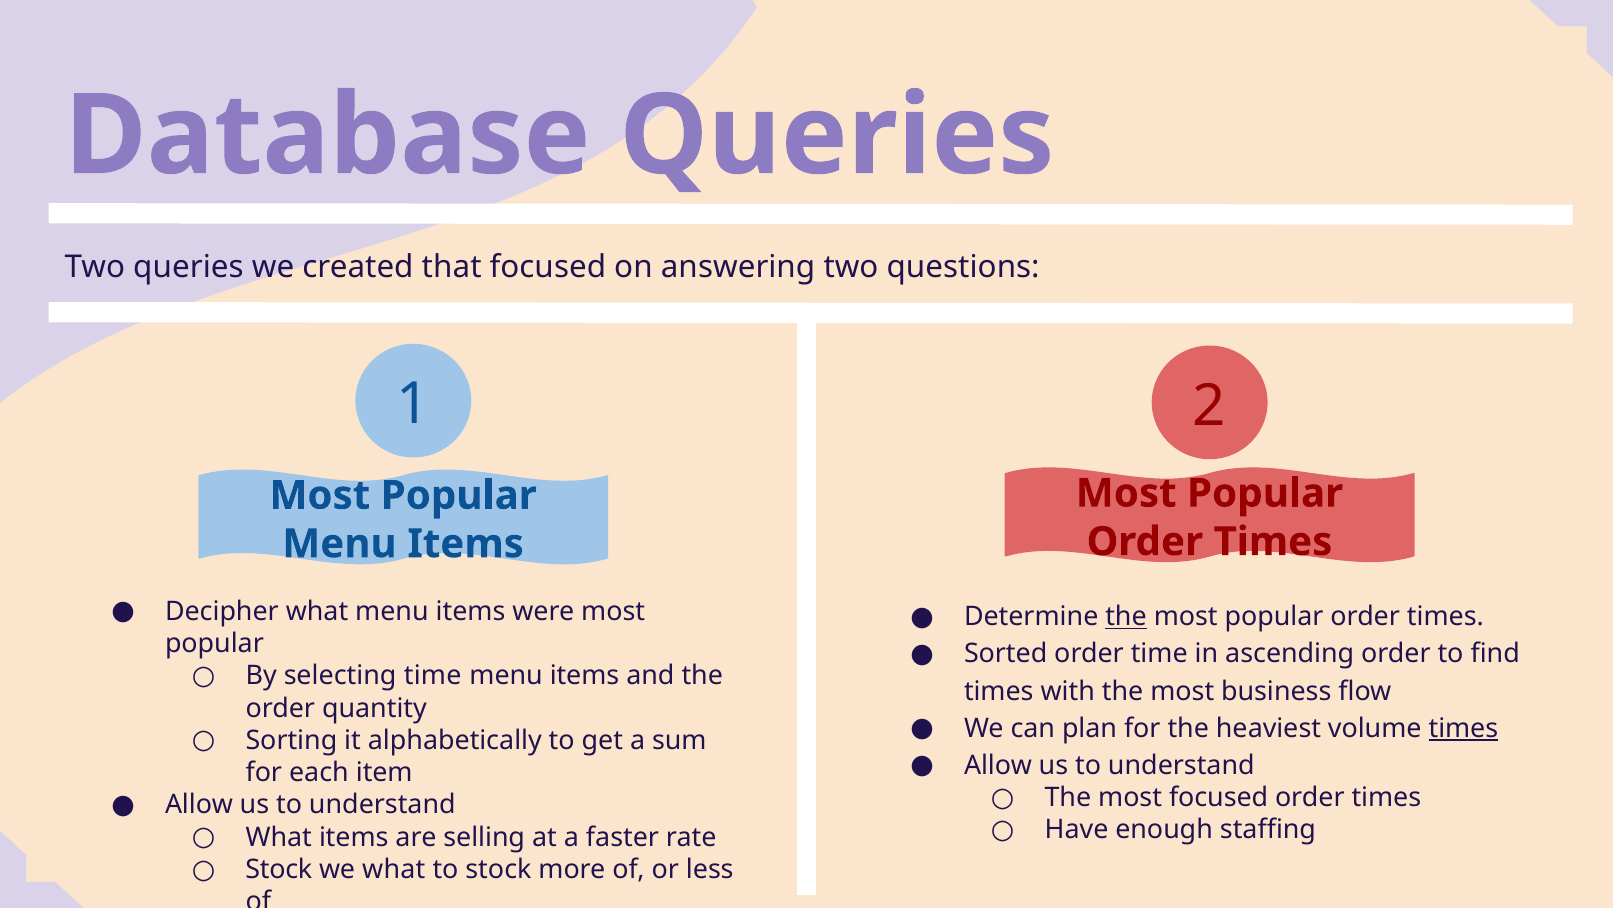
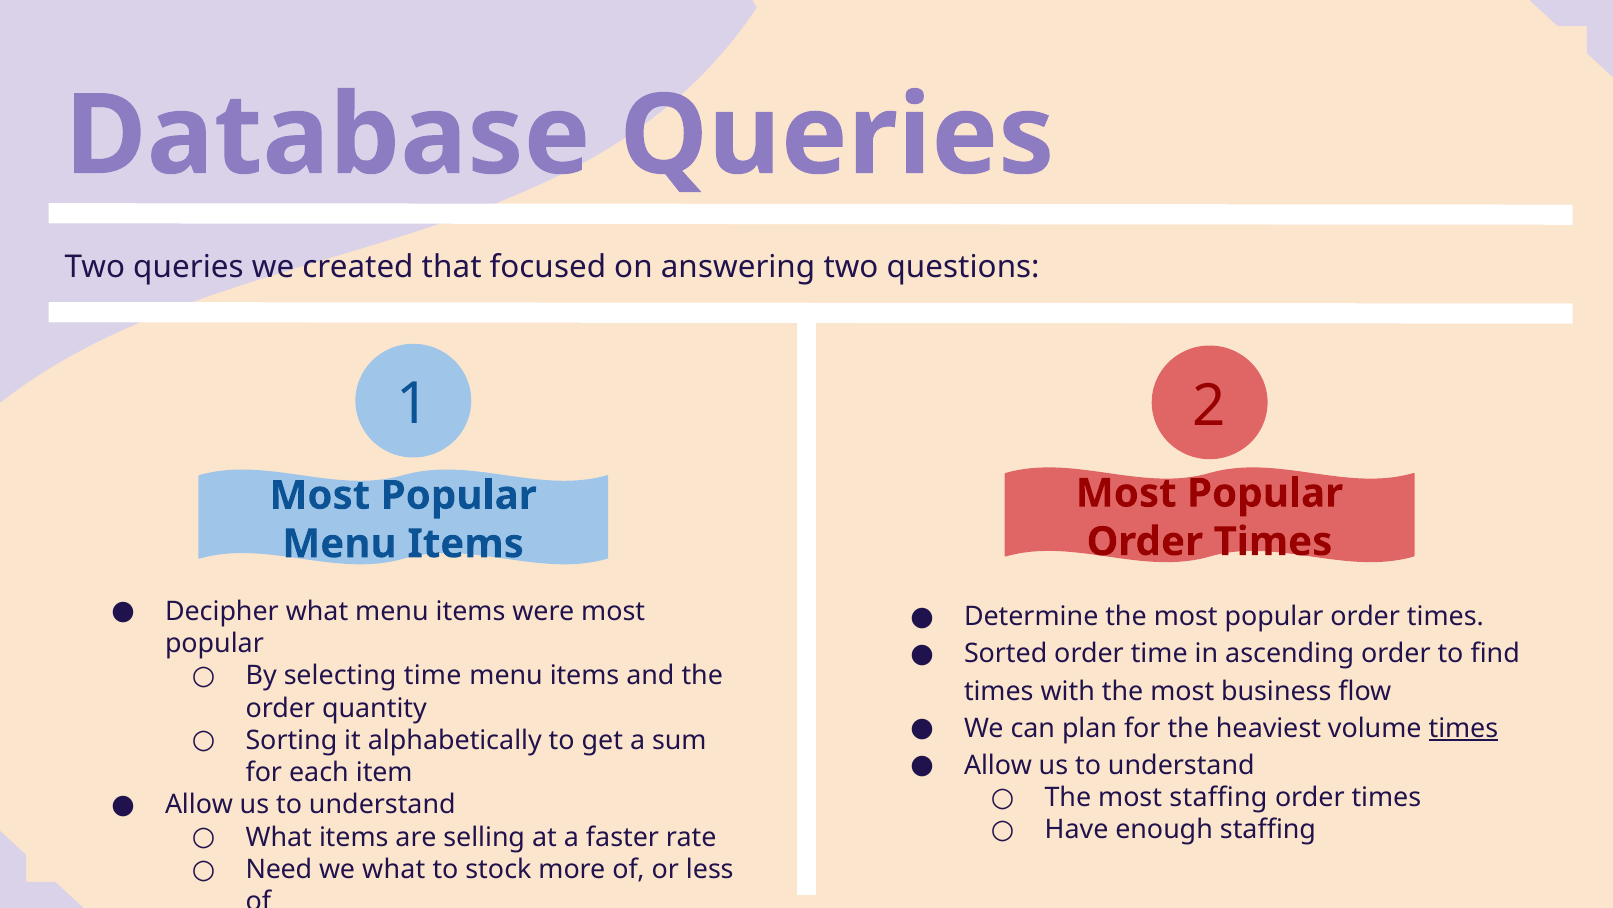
the underline: present -> none (1126, 616)
most focused: focused -> staffing (1218, 797)
Stock: Stock -> Need (279, 869)
